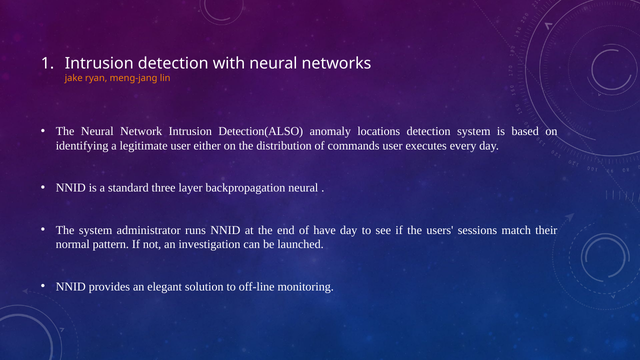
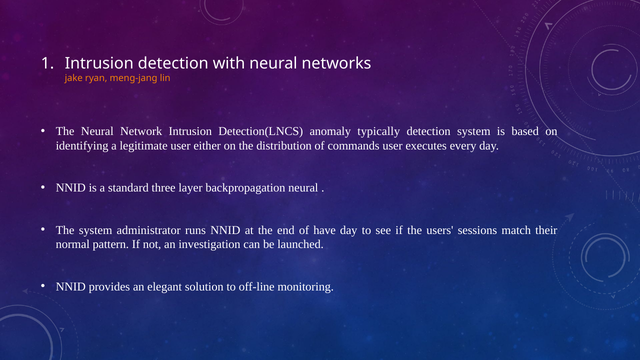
Detection(ALSO: Detection(ALSO -> Detection(LNCS (261, 131)
locations: locations -> typically (379, 131)
